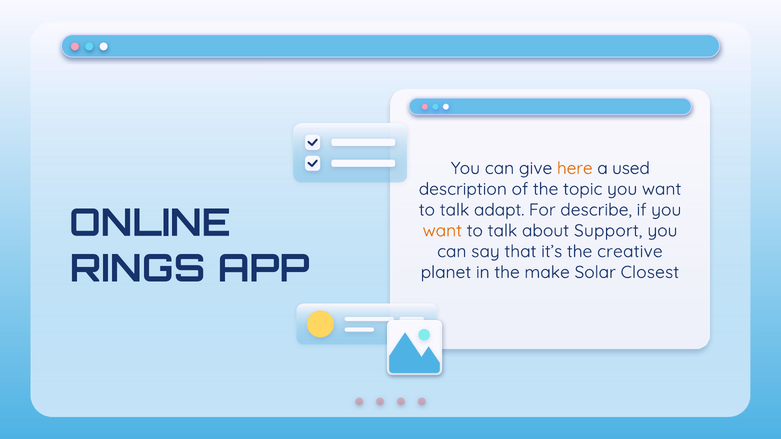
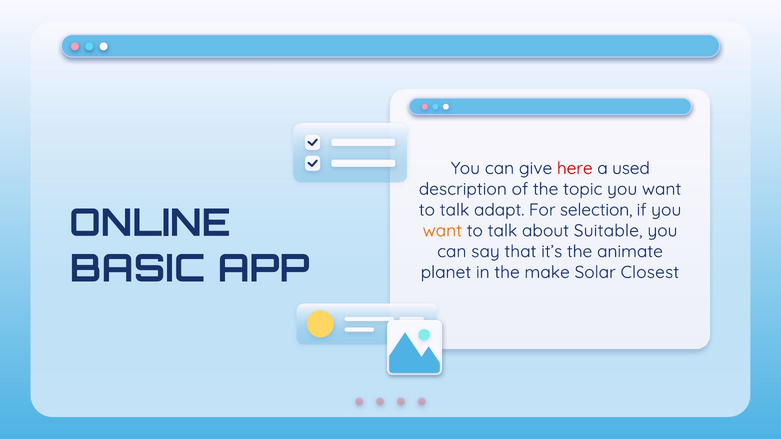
here colour: orange -> red (575, 168)
describe: describe -> selection (596, 210)
Support: Support -> Suitable (608, 231)
creative: creative -> animate (630, 252)
RINGS: RINGS -> BASIC (137, 269)
